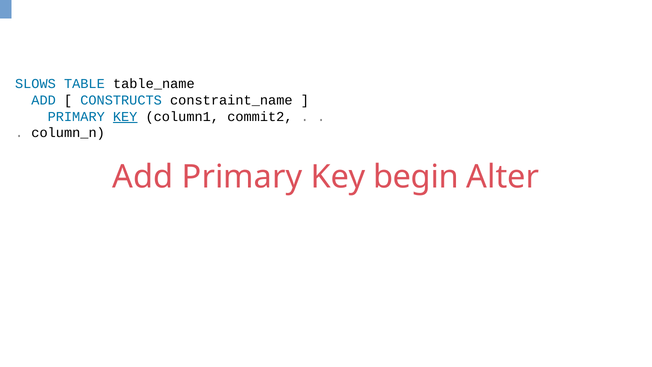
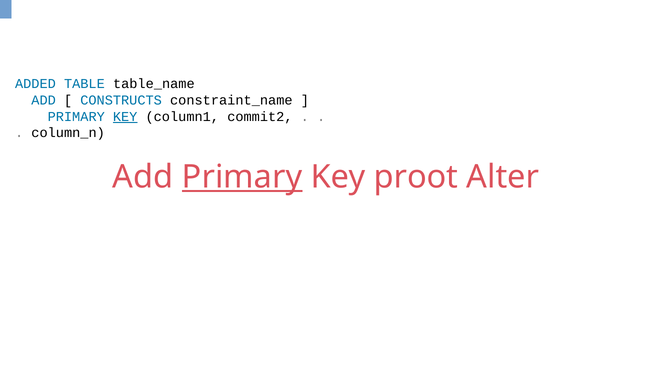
SLOWS: SLOWS -> ADDED (35, 84)
Primary underline: none -> present (242, 177)
begin: begin -> proot (416, 177)
